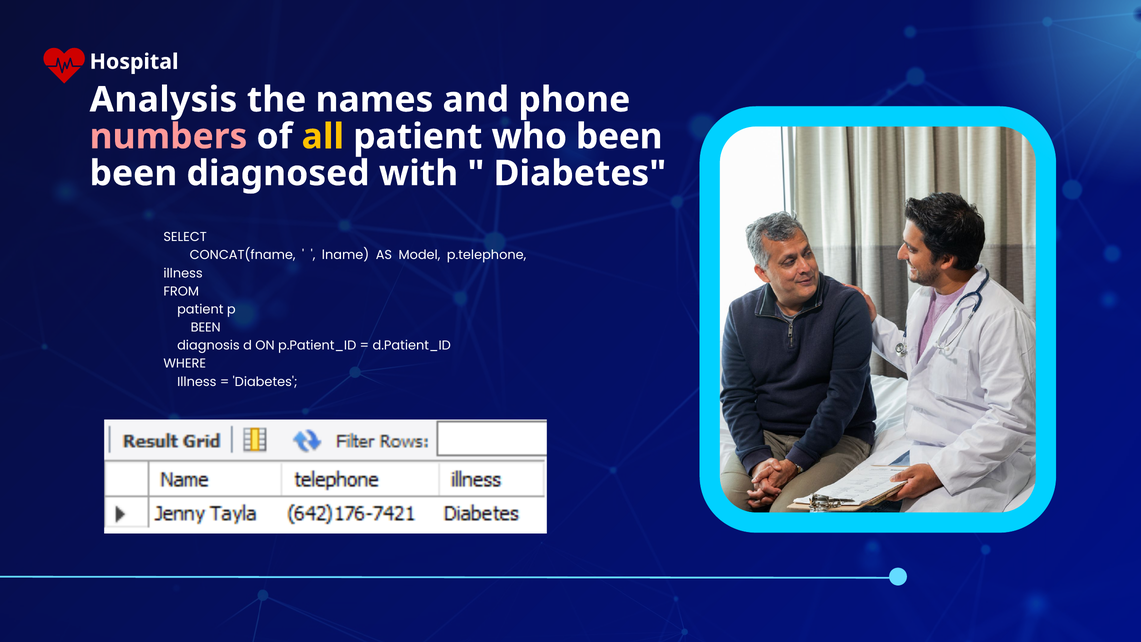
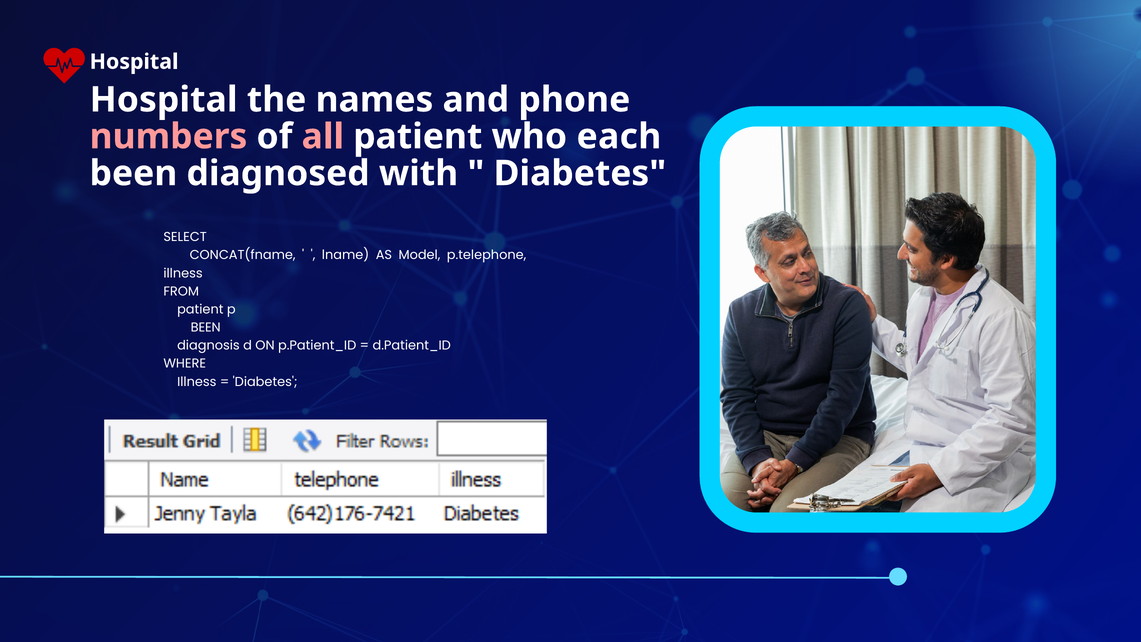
Analysis: Analysis -> Hospital (164, 100)
all colour: yellow -> pink (323, 137)
who been: been -> each (619, 137)
